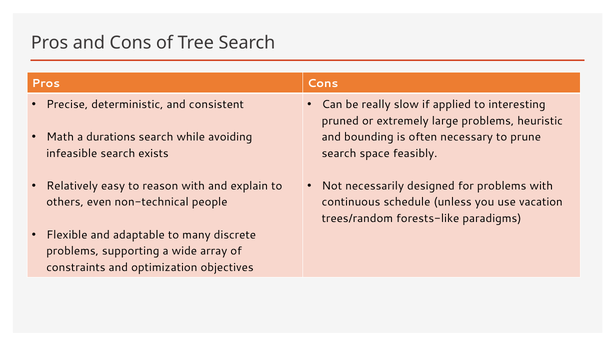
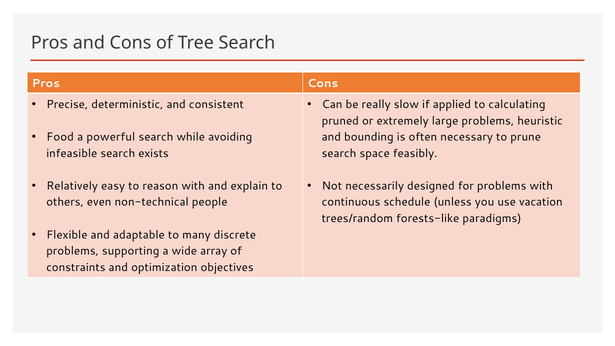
interesting: interesting -> calculating (517, 104)
Math: Math -> Food (60, 137)
durations: durations -> powerful (111, 137)
